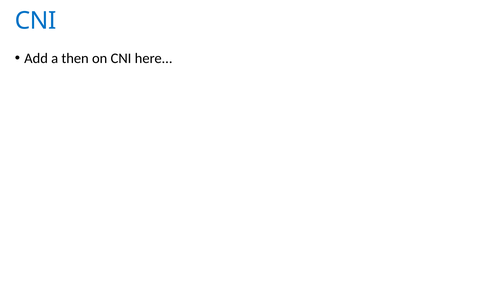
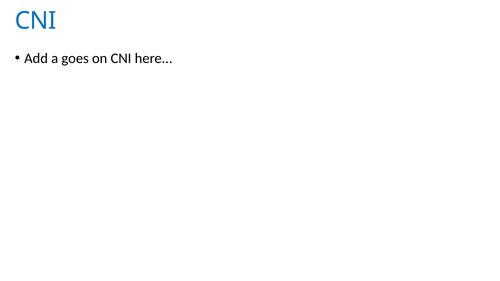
then: then -> goes (75, 58)
